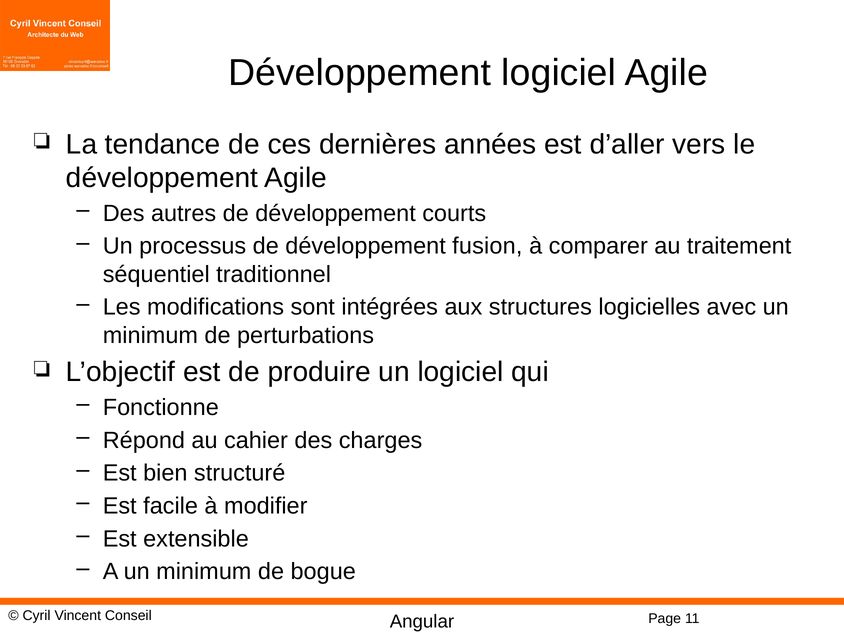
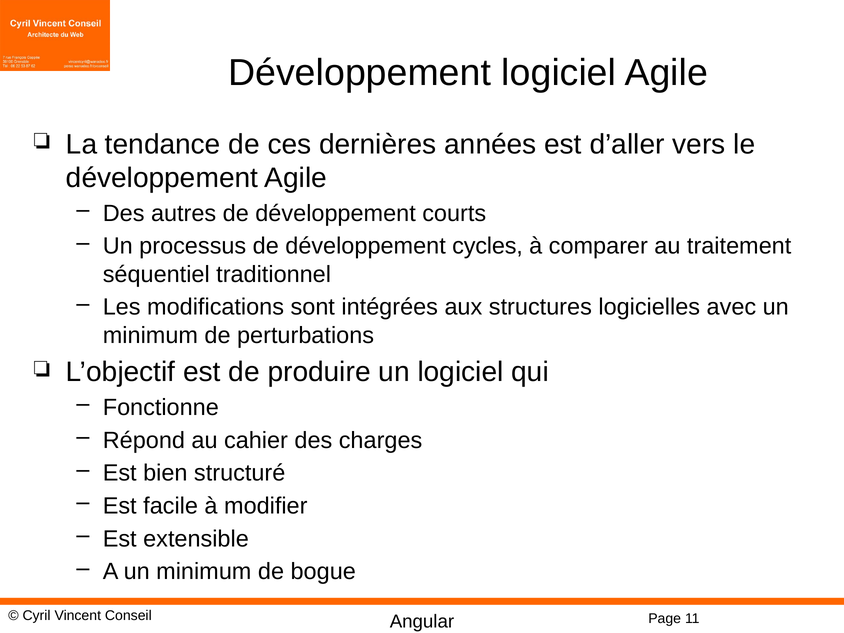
fusion: fusion -> cycles (488, 246)
